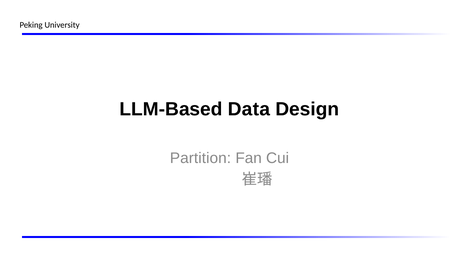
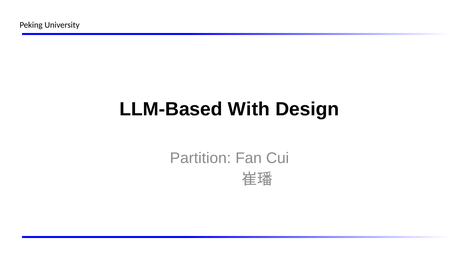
Data: Data -> With (249, 109)
